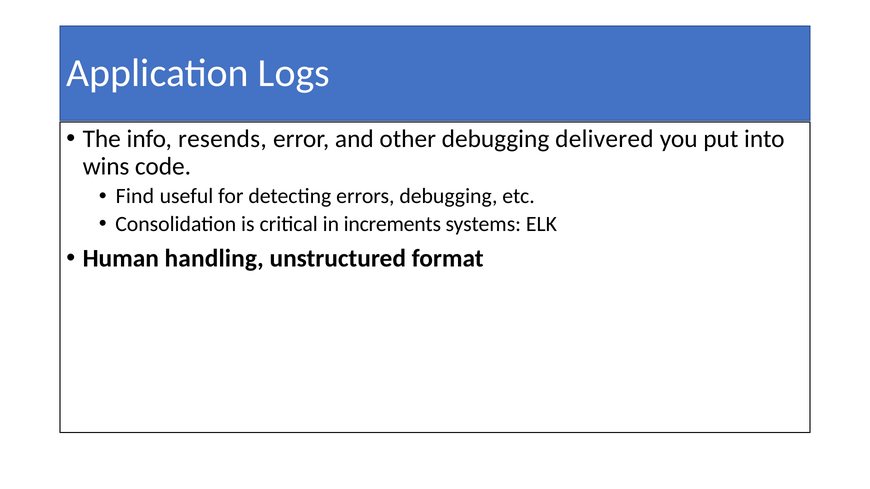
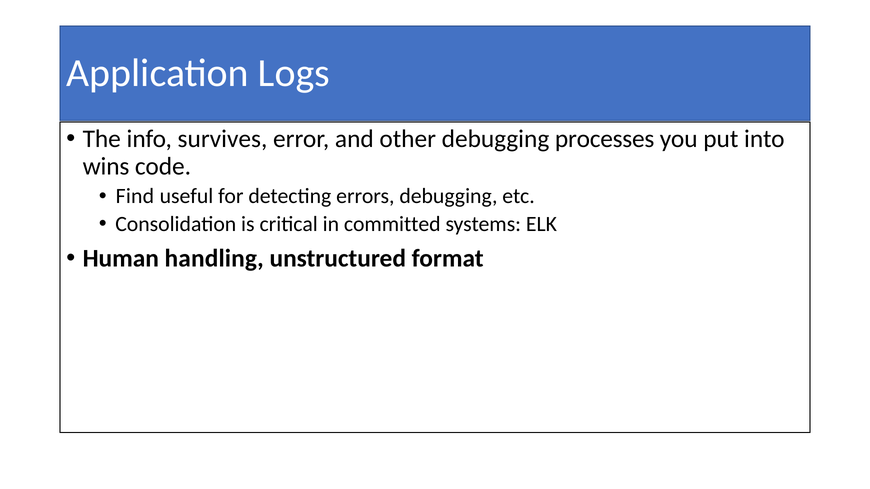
resends: resends -> survives (222, 139)
delivered: delivered -> processes (605, 139)
increments: increments -> committed (392, 224)
